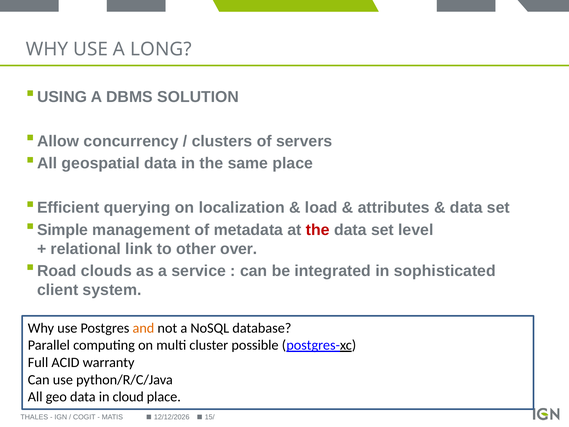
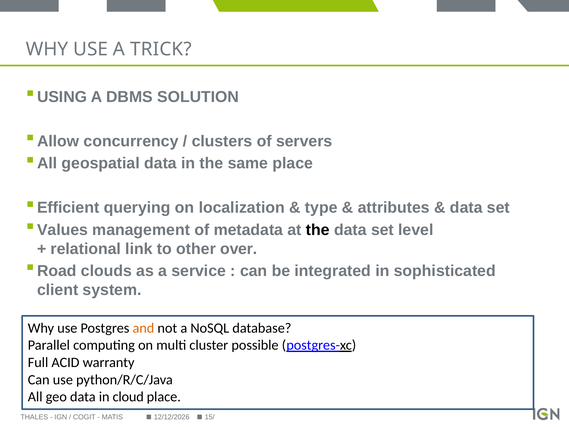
LONG: LONG -> TRICK (161, 49)
load: load -> type (321, 208)
Simple: Simple -> Values (62, 230)
the colour: red -> black (318, 230)
